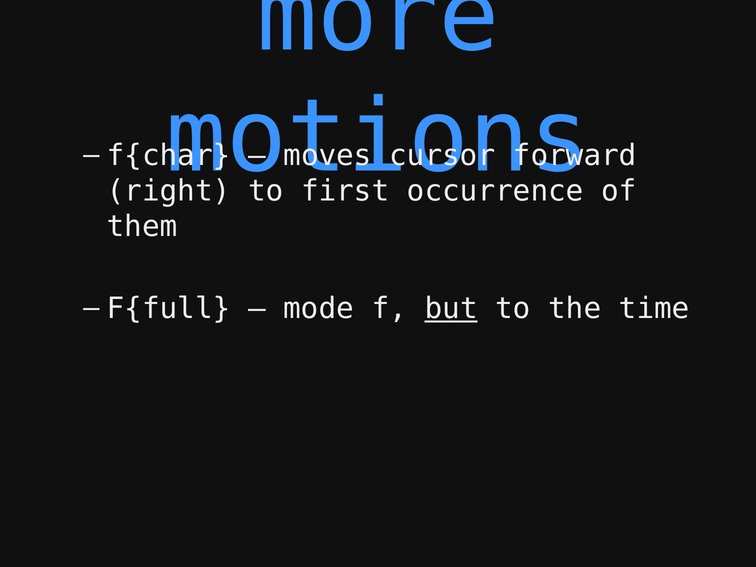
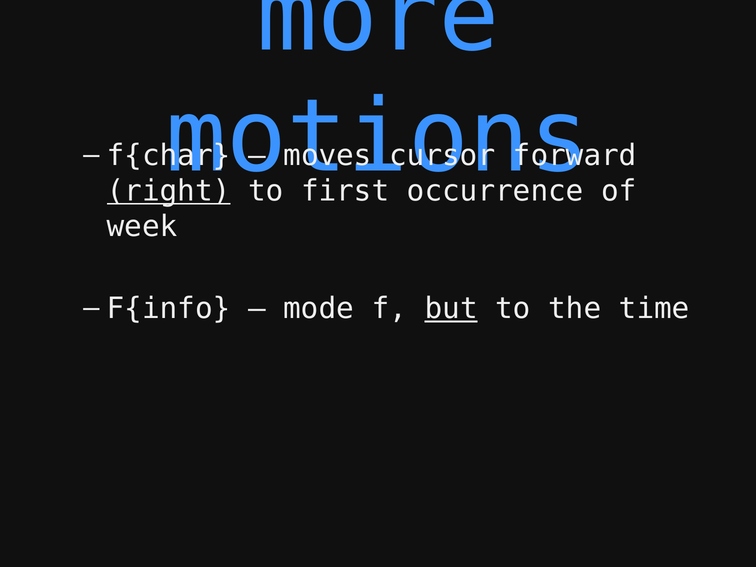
right underline: none -> present (169, 191)
them: them -> week (142, 226)
F{full: F{full -> F{info (169, 309)
